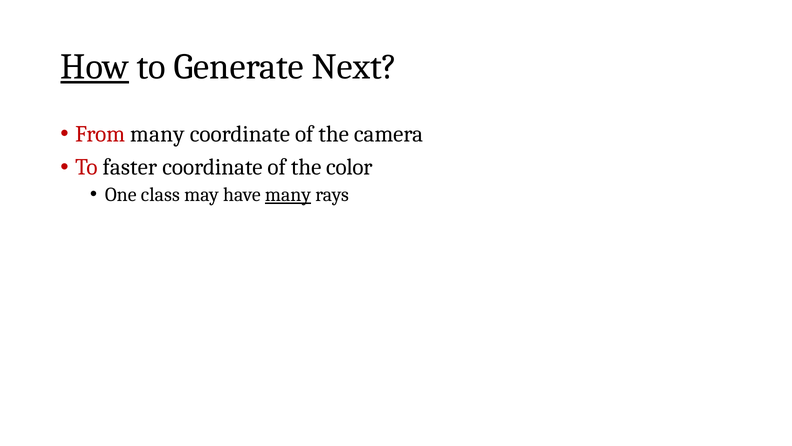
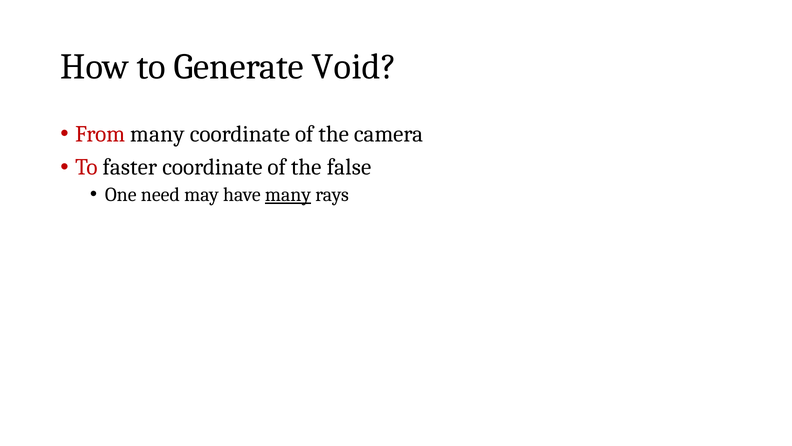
How underline: present -> none (95, 67)
Next: Next -> Void (354, 67)
color: color -> false (349, 167)
class: class -> need (160, 194)
